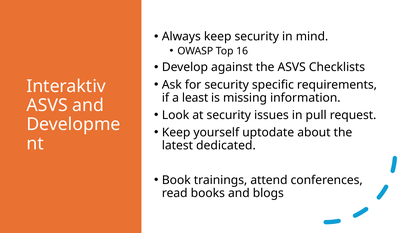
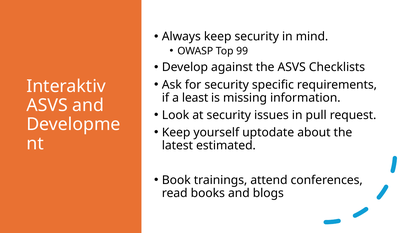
16: 16 -> 99 (242, 51)
dedicated: dedicated -> estimated (226, 145)
